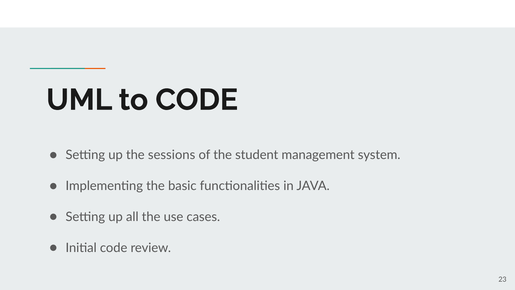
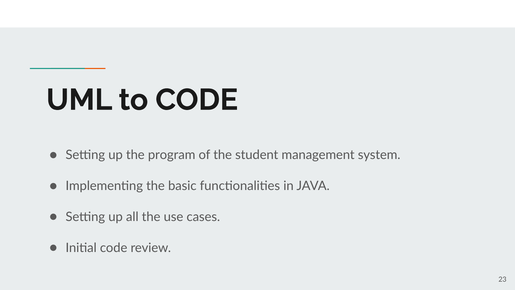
sessions: sessions -> program (172, 155)
